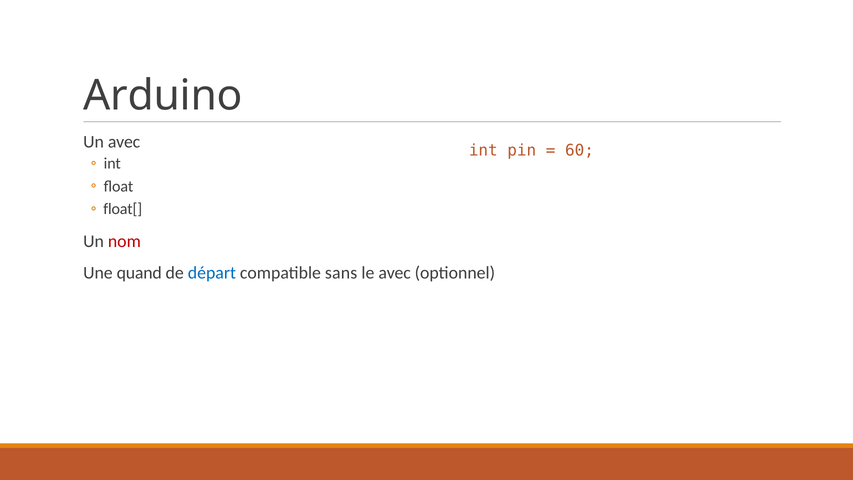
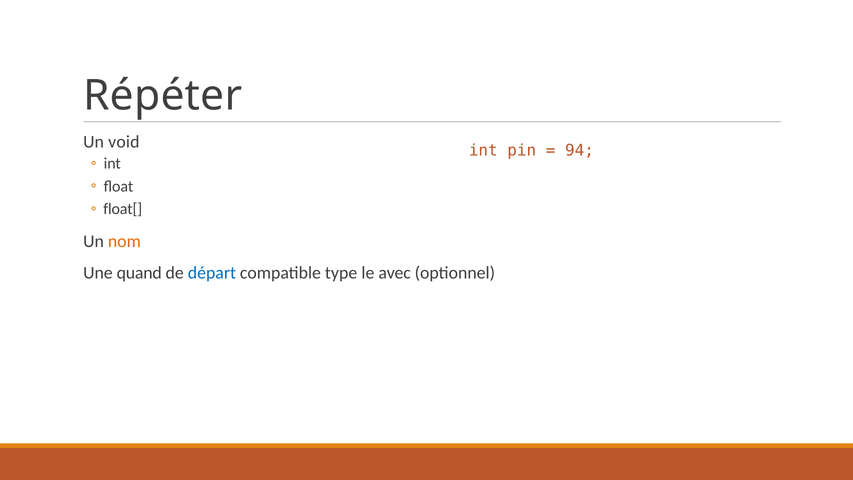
Arduino: Arduino -> Répéter (163, 96)
Un avec: avec -> void (124, 142)
60: 60 -> 94 (580, 151)
nom colour: red -> orange (124, 241)
sans: sans -> type (341, 273)
